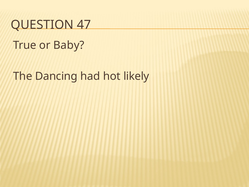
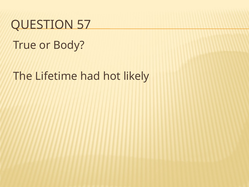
47: 47 -> 57 (84, 25)
Baby: Baby -> Body (69, 45)
Dancing: Dancing -> Lifetime (56, 76)
